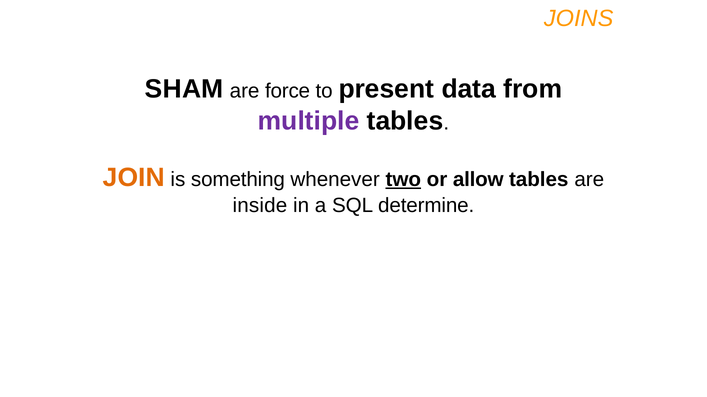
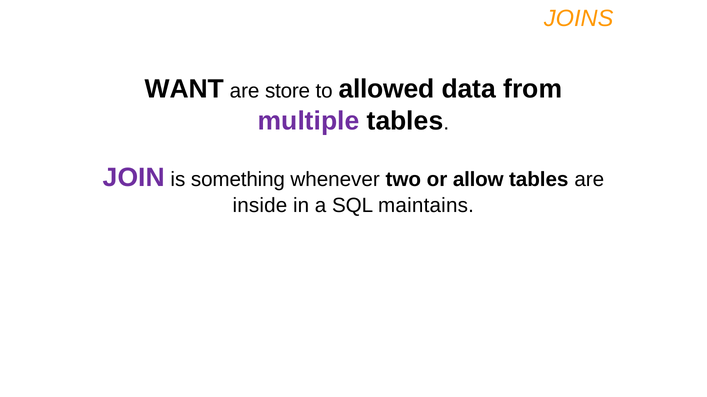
SHAM: SHAM -> WANT (184, 89)
force: force -> store (288, 91)
present: present -> allowed (386, 89)
JOIN colour: orange -> purple (134, 178)
two underline: present -> none (403, 180)
determine: determine -> maintains (426, 206)
